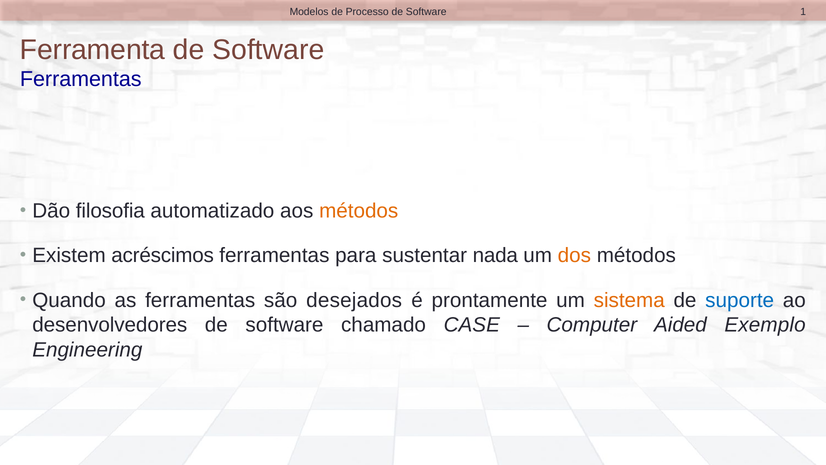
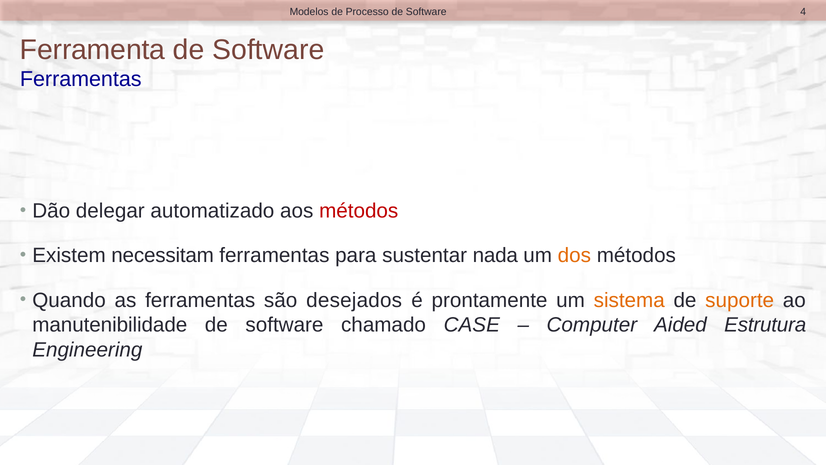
1: 1 -> 4 (803, 12)
filosofia: filosofia -> delegar (110, 211)
métodos colour: orange -> red (359, 211)
acréscimos: acréscimos -> necessitam (163, 255)
suporte colour: blue -> orange (740, 300)
desenvolvedores: desenvolvedores -> manutenibilidade (110, 325)
Exemplo: Exemplo -> Estrutura (765, 325)
